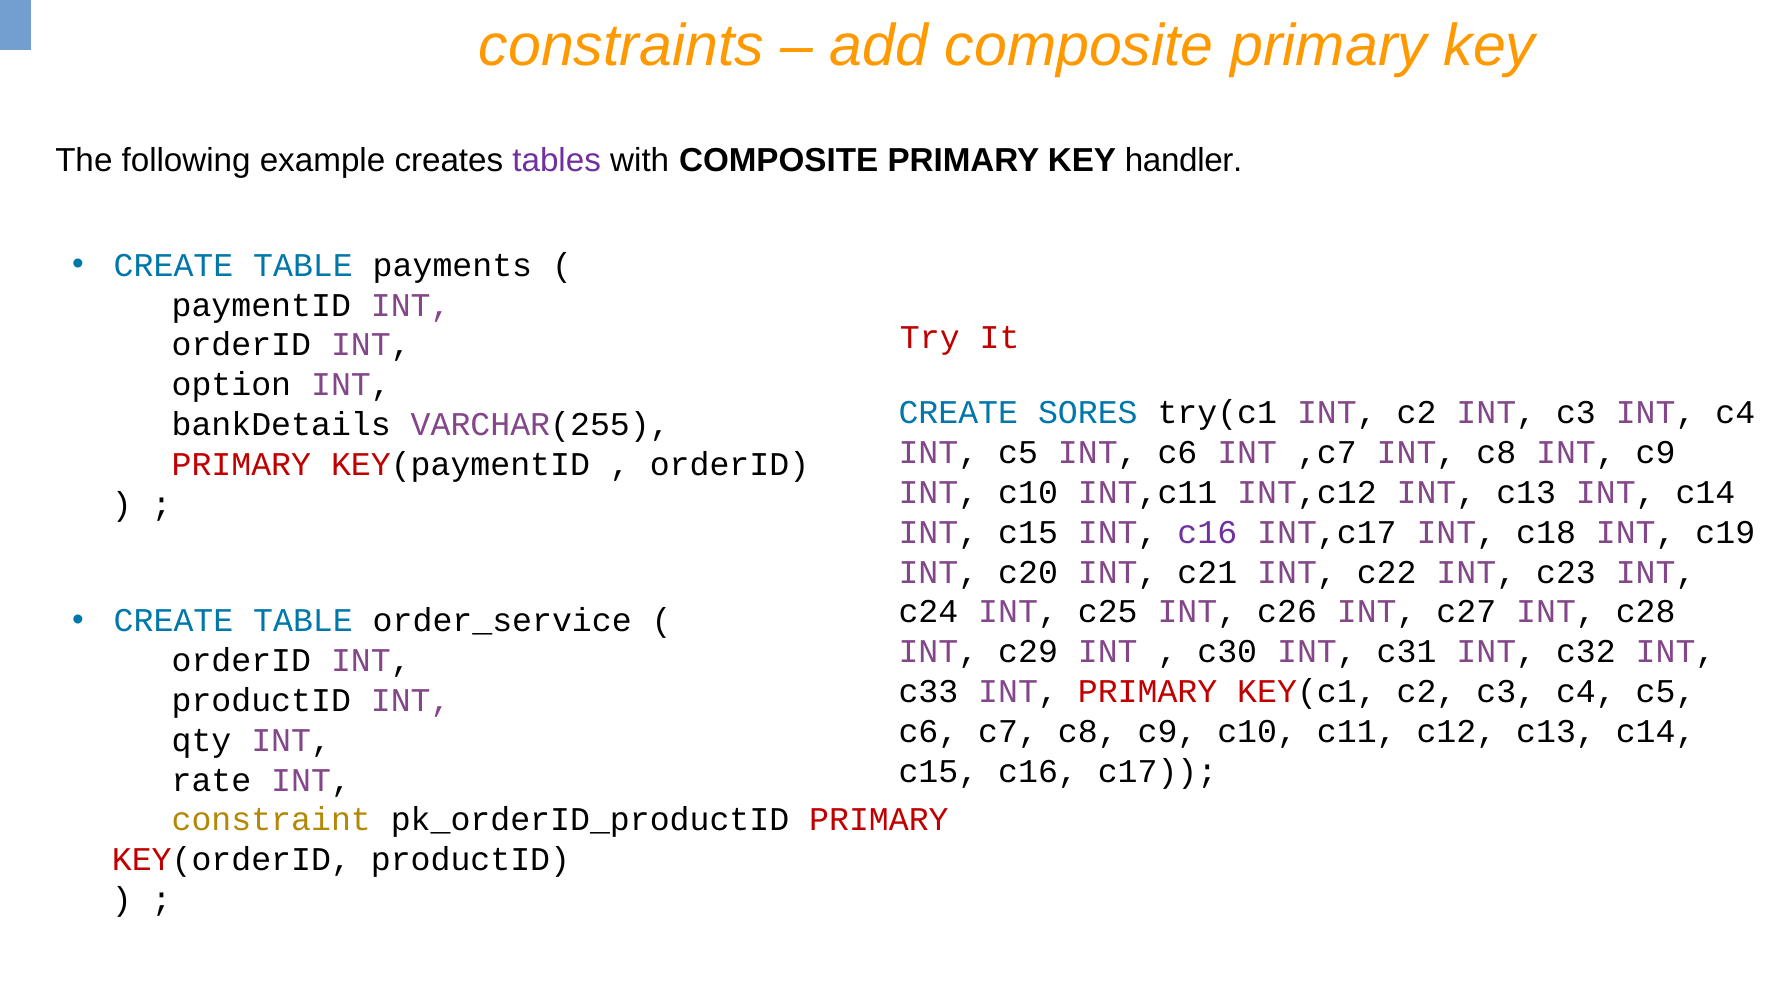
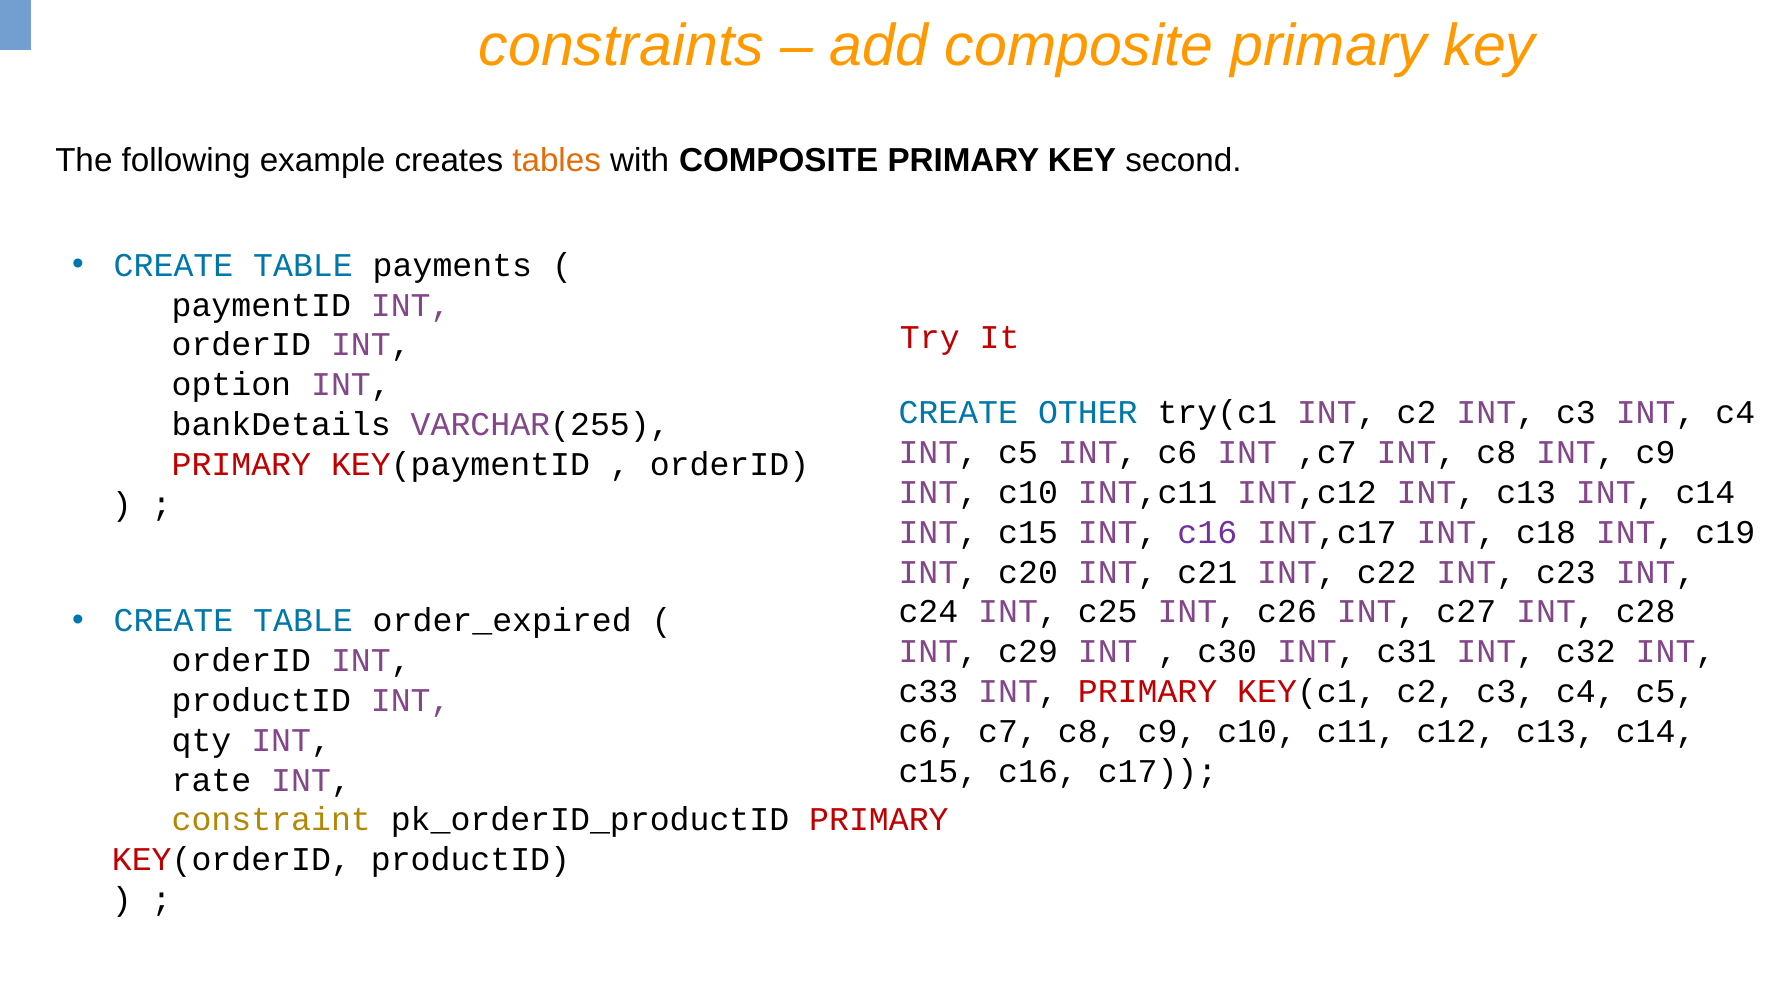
tables colour: purple -> orange (557, 161)
handler: handler -> second (1183, 161)
SORES: SORES -> OTHER (1088, 413)
order_service: order_service -> order_expired (502, 621)
